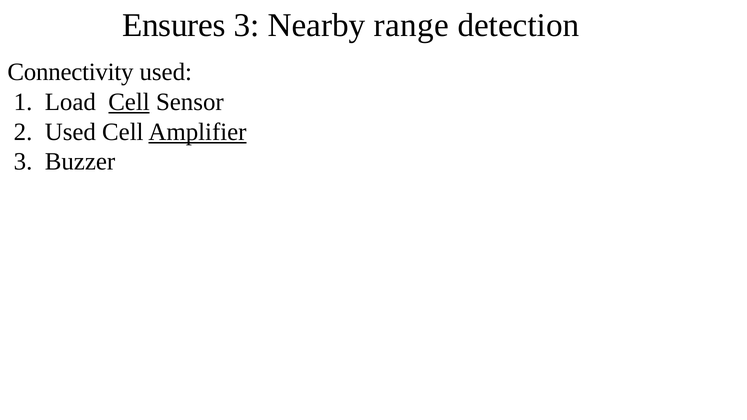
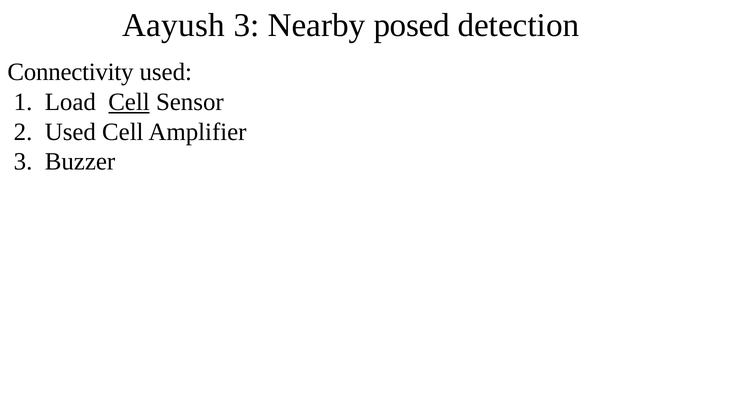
Ensures: Ensures -> Aayush (174, 25)
range: range -> posed (412, 25)
Amplifier underline: present -> none (197, 132)
